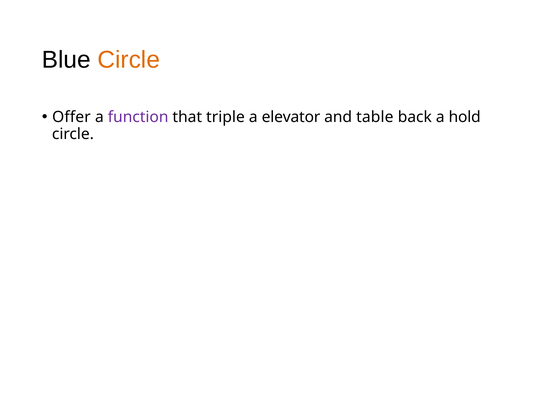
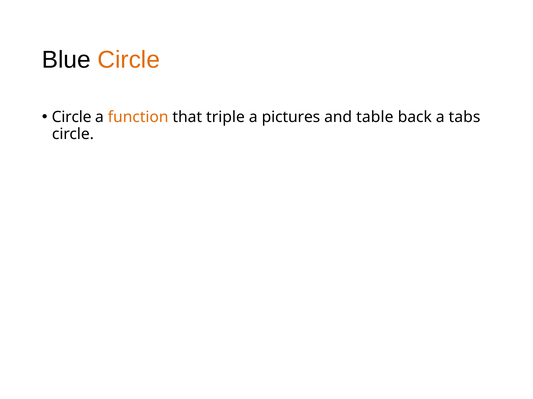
Offer: Offer -> Circle (72, 117)
function colour: purple -> orange (138, 117)
elevator: elevator -> pictures (291, 117)
hold: hold -> tabs (465, 117)
